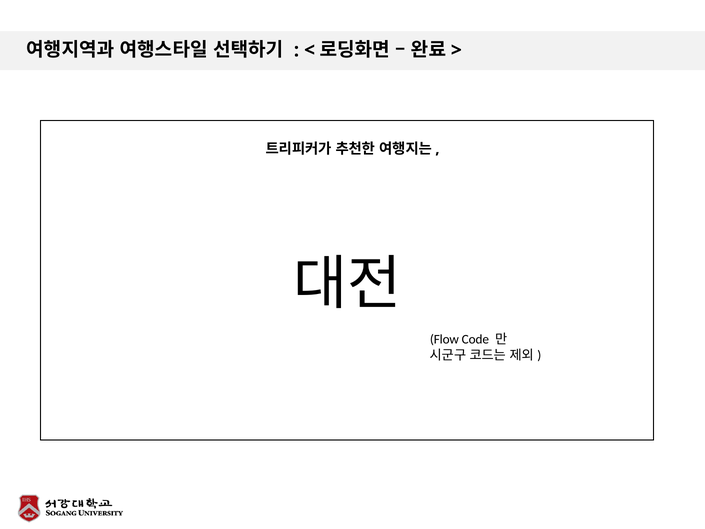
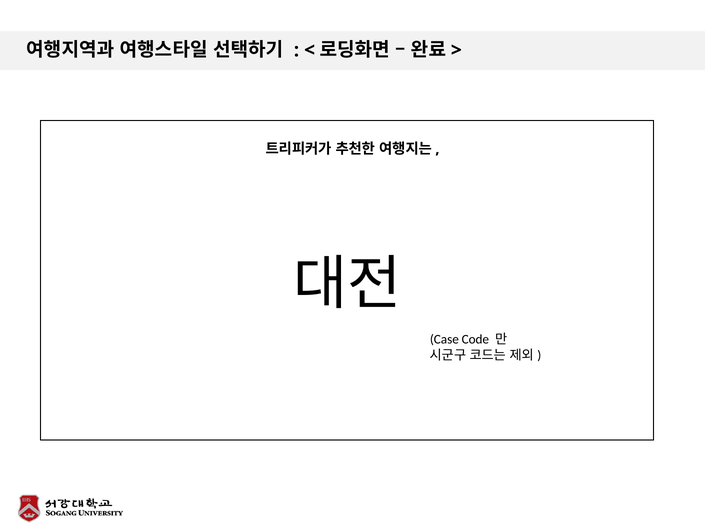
Flow: Flow -> Case (444, 339)
